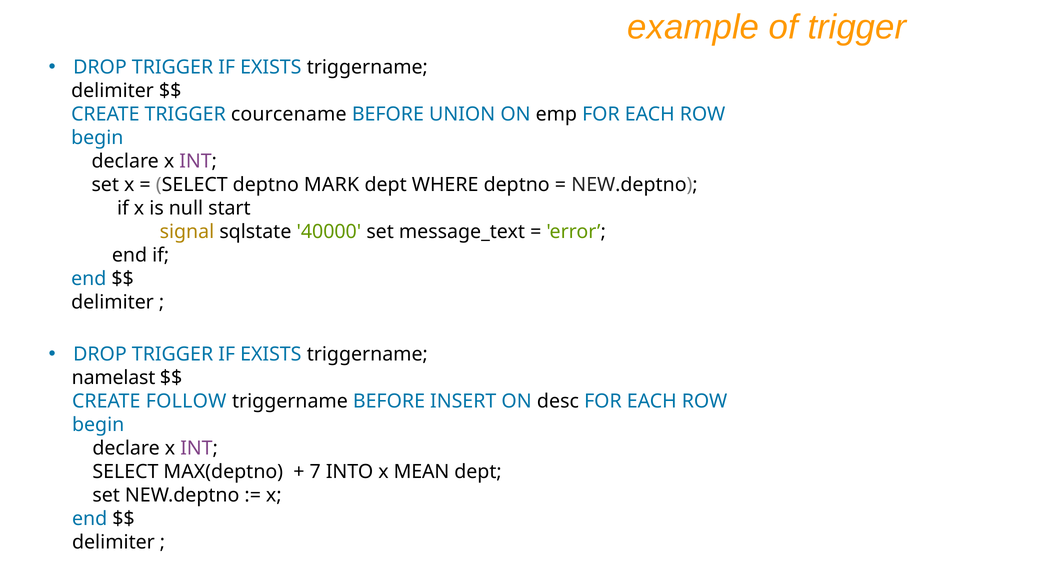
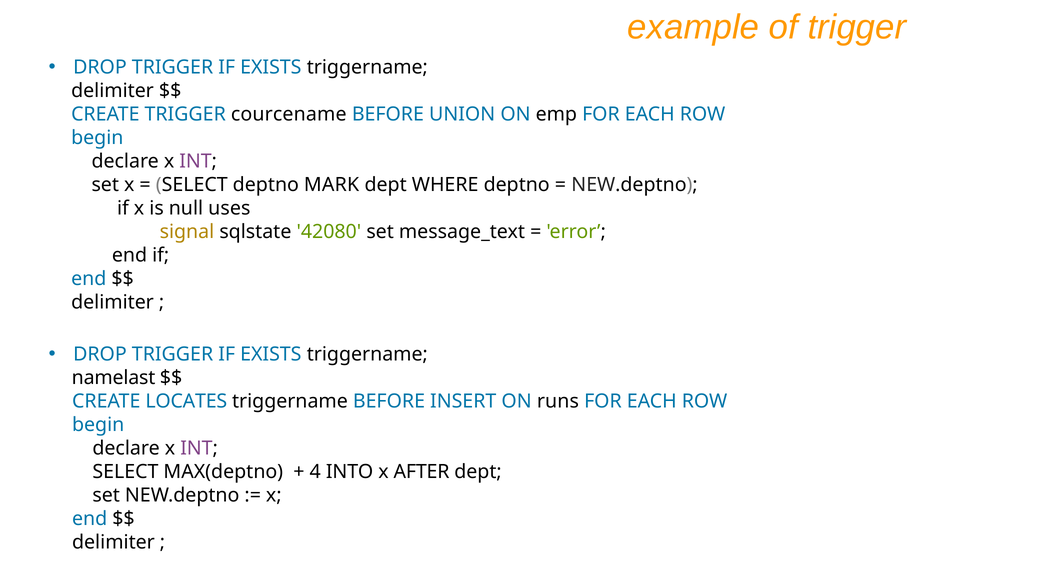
start: start -> uses (229, 208)
40000: 40000 -> 42080 (329, 232)
FOLLOW: FOLLOW -> LOCATES (186, 401)
desc: desc -> runs (558, 401)
7: 7 -> 4 (315, 472)
MEAN: MEAN -> AFTER (422, 472)
